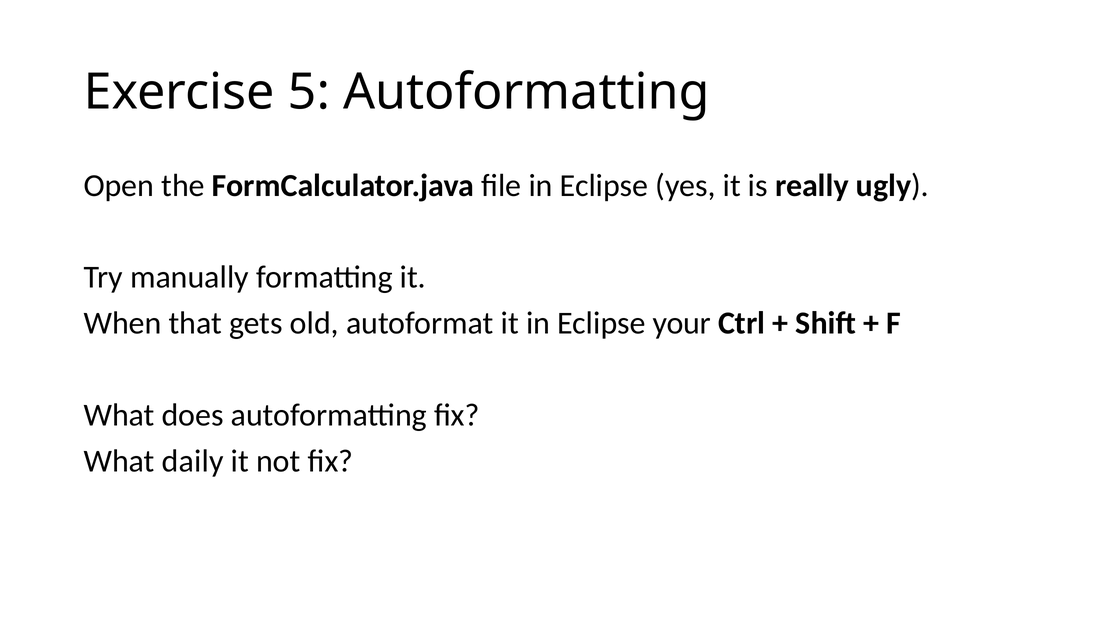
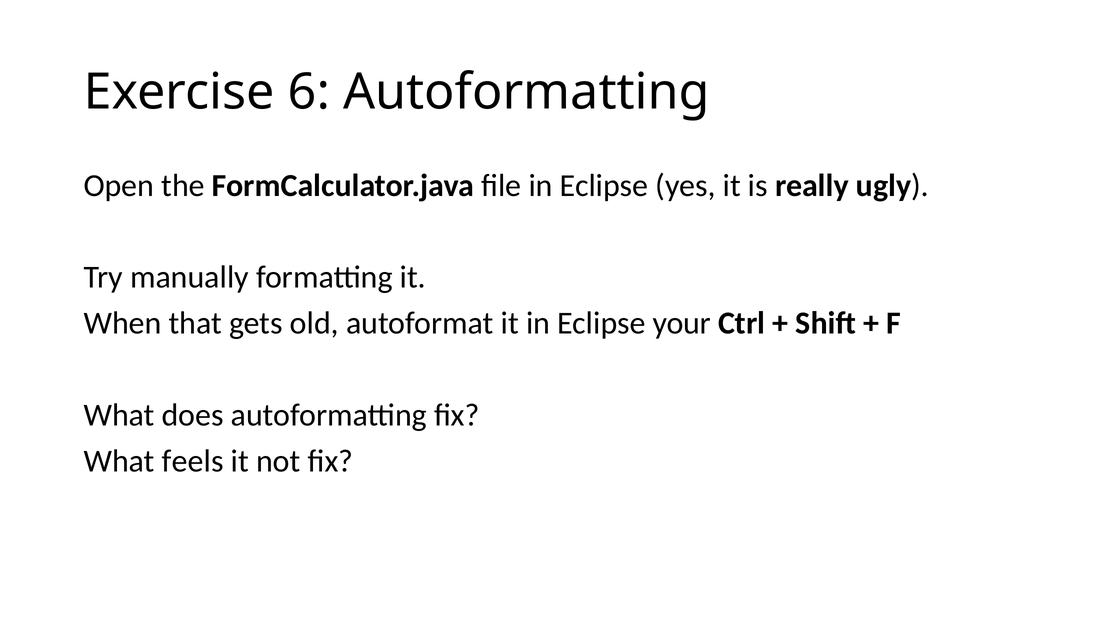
5: 5 -> 6 (309, 92)
daily: daily -> feels (193, 461)
